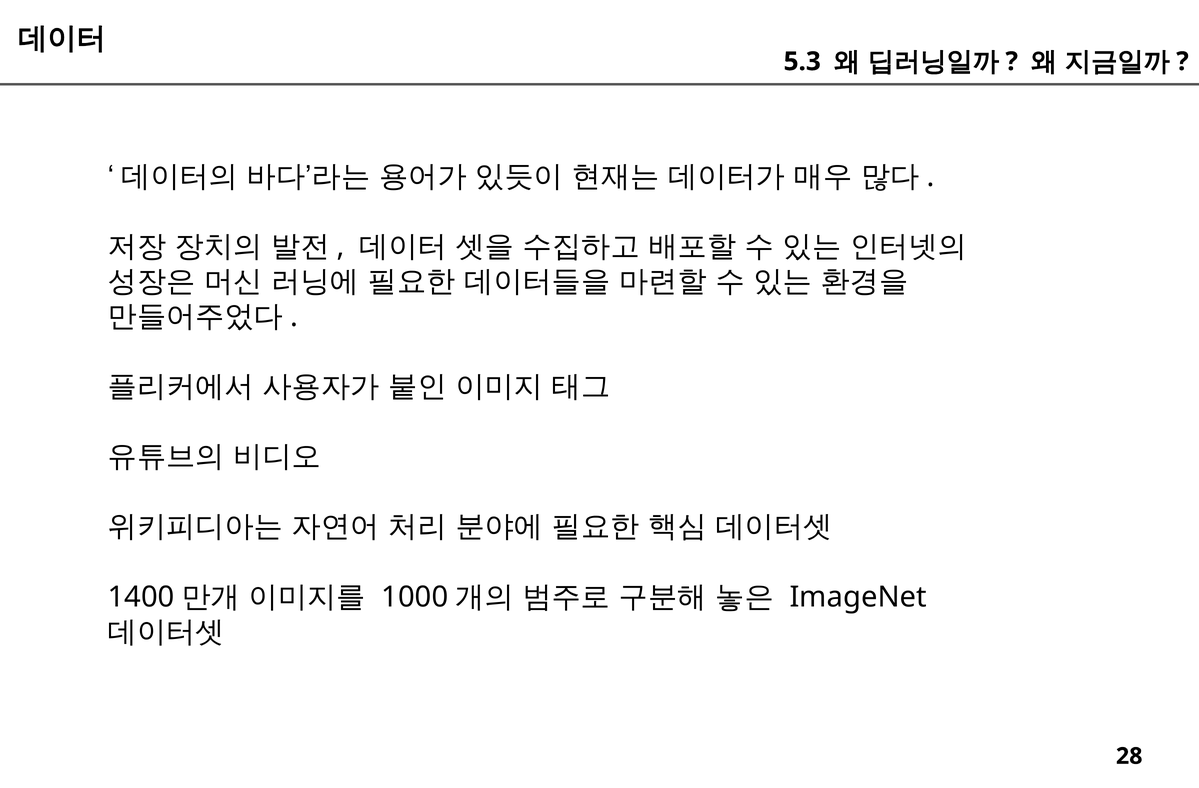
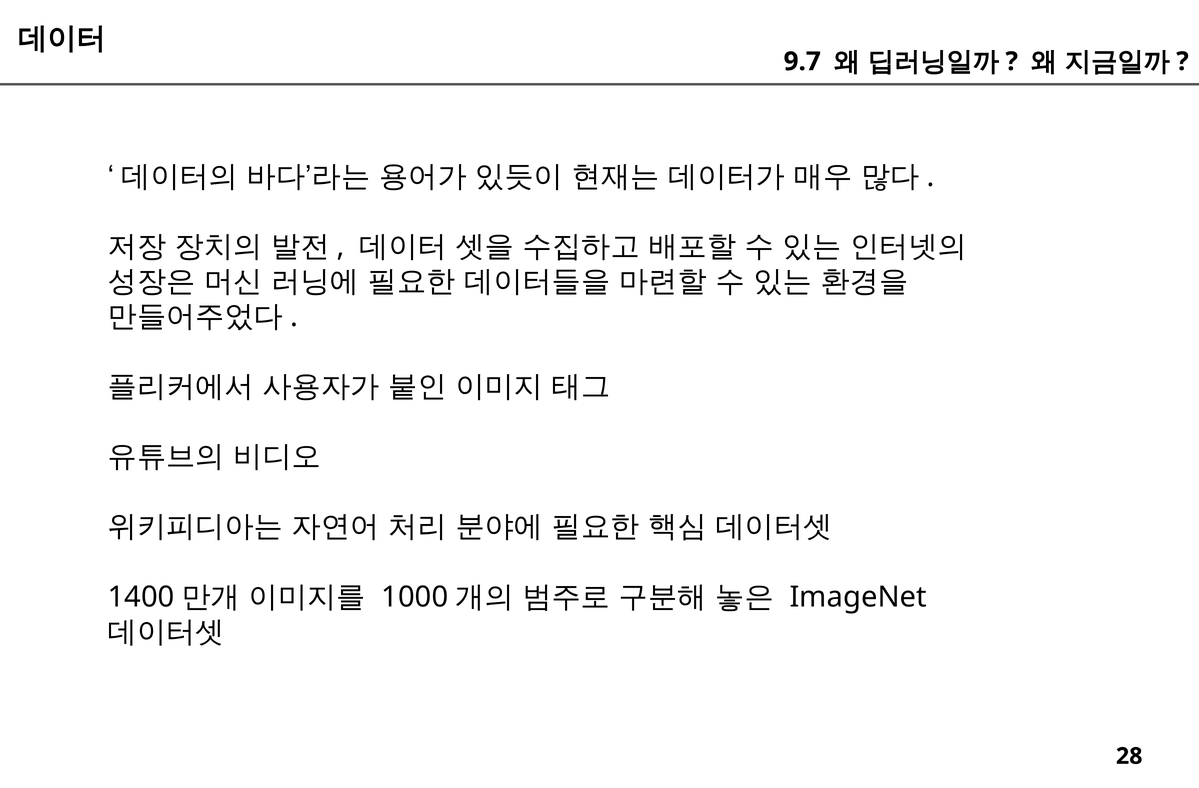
5.3: 5.3 -> 9.7 (802, 61)
